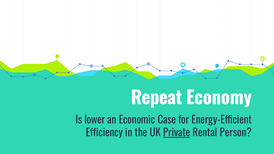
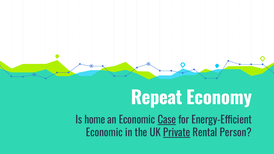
lower: lower -> home (95, 120)
Case underline: none -> present (167, 120)
Efficiency: Efficiency -> Economic (104, 133)
